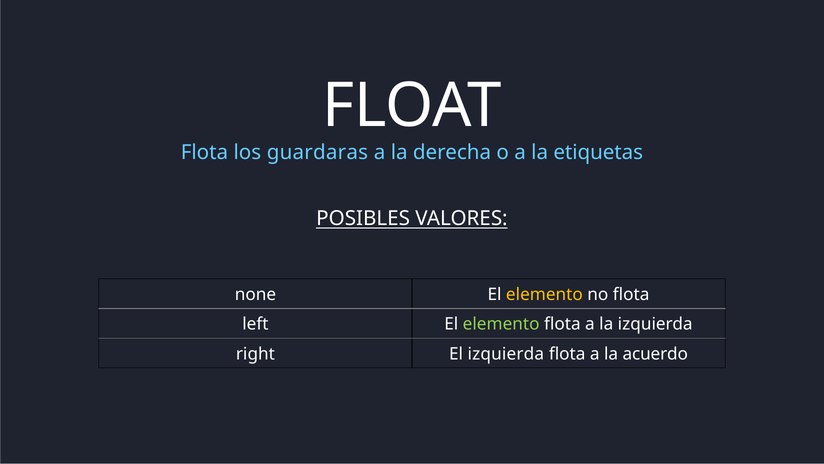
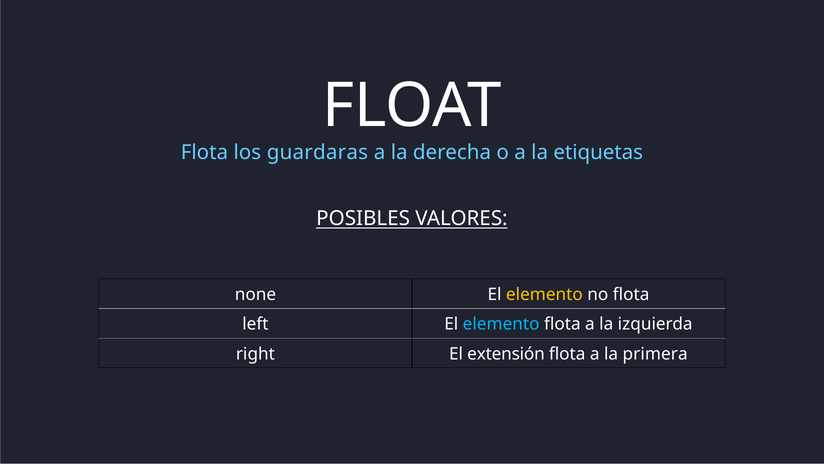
elemento colour: light green -> light blue (501, 324)
El izquierda: izquierda -> extensión (506, 354)
acuerdo: acuerdo -> primera (655, 354)
